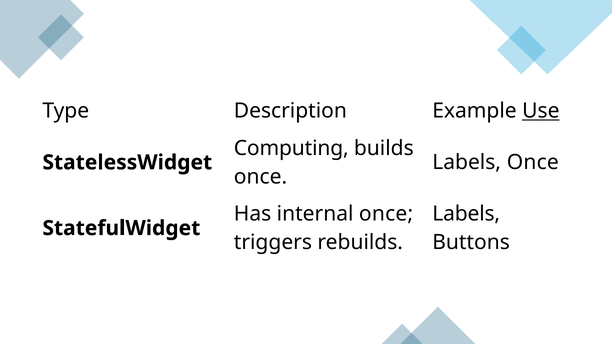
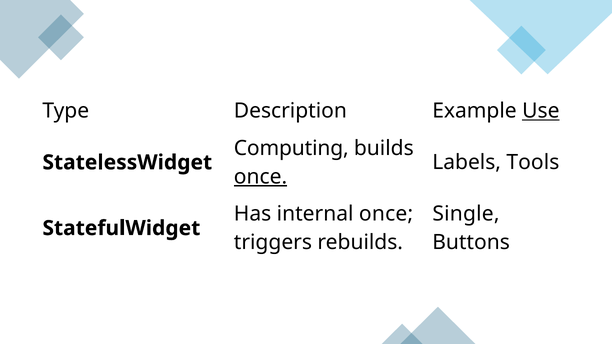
Labels Once: Once -> Tools (533, 163)
once underline: none -> present (260, 177)
Labels: Labels -> Single (466, 214)
